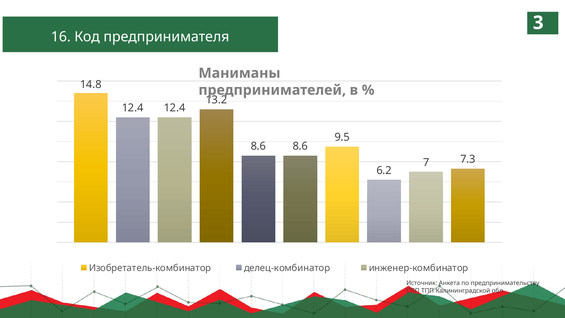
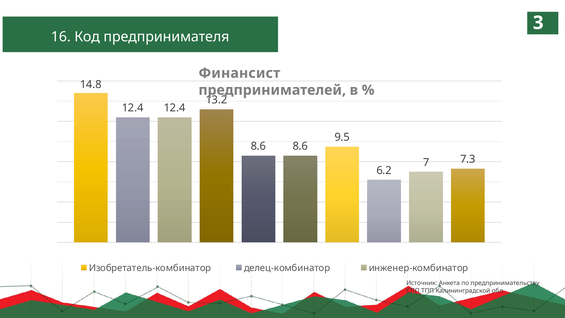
Маниманы: Маниманы -> Финансист (239, 73)
